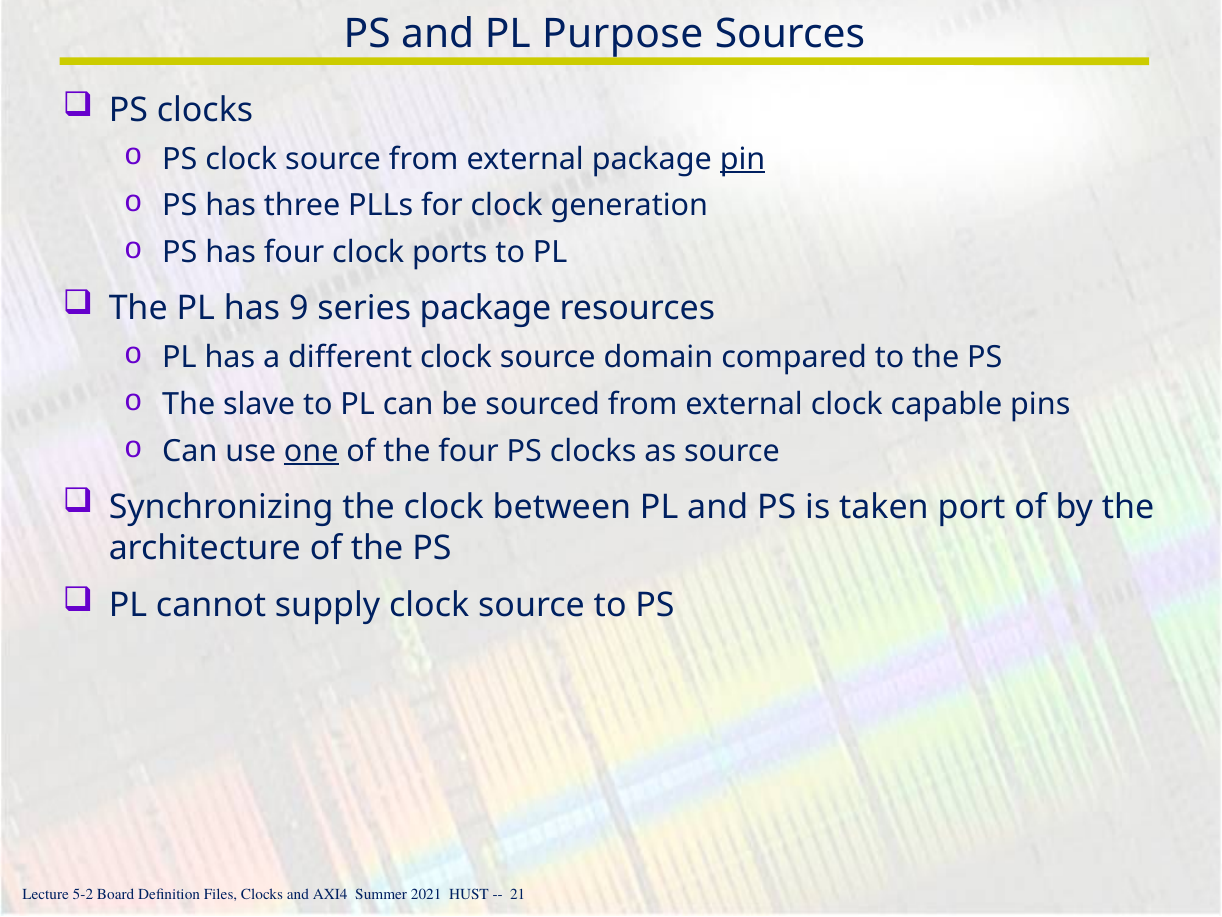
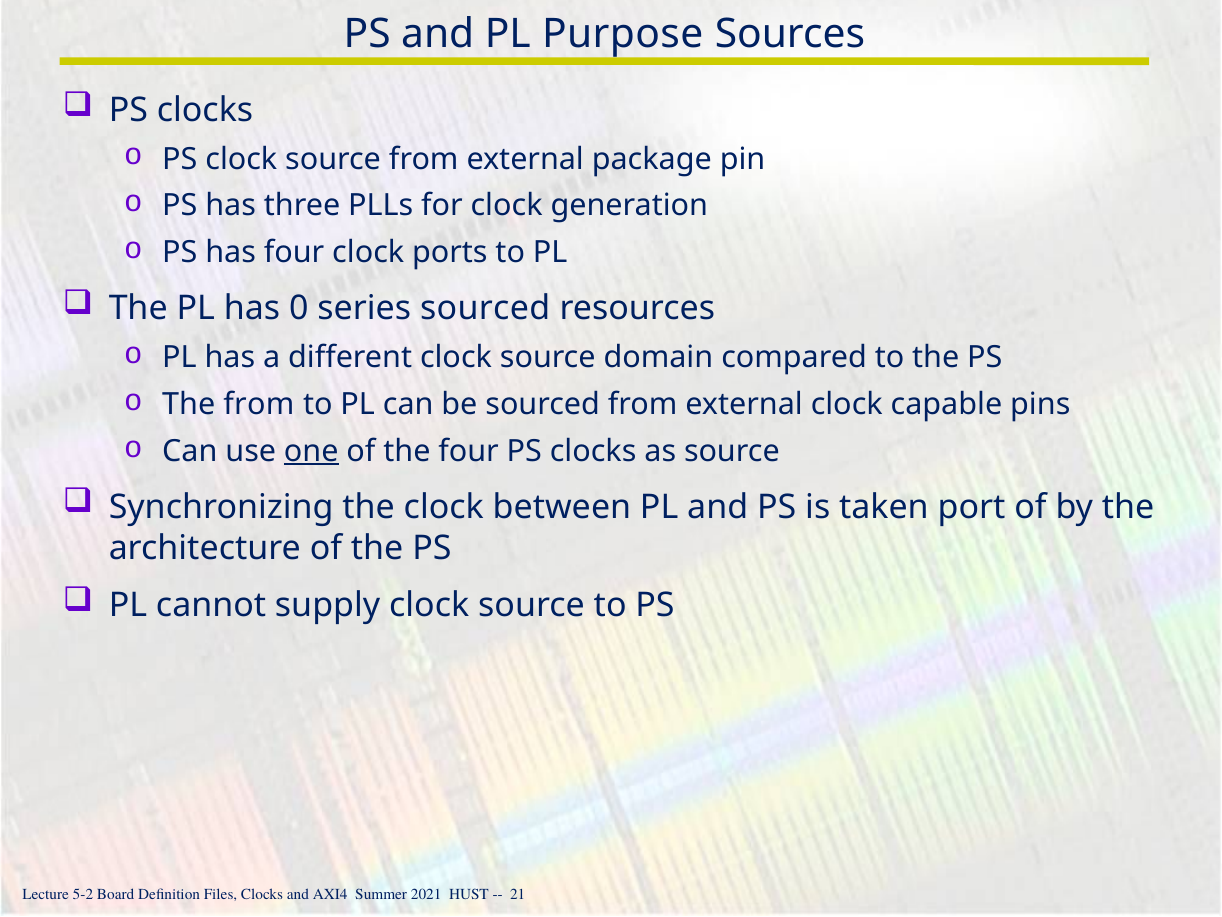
pin underline: present -> none (743, 159)
9: 9 -> 0 (299, 309)
series package: package -> sourced (485, 309)
The slave: slave -> from (259, 404)
